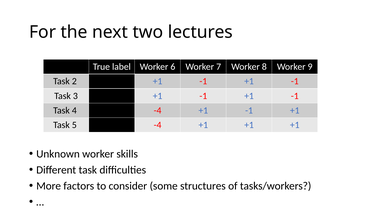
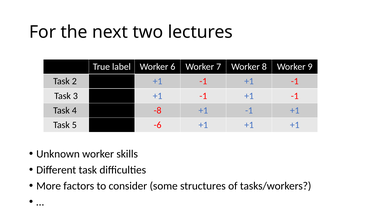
4 -4: -4 -> -8 (158, 110)
5 -4: -4 -> -6 (158, 125)
